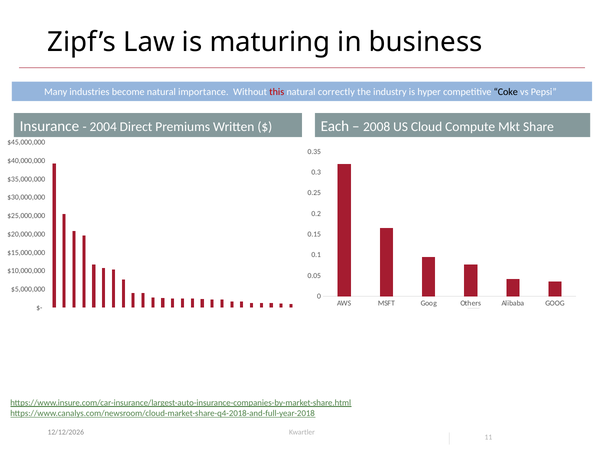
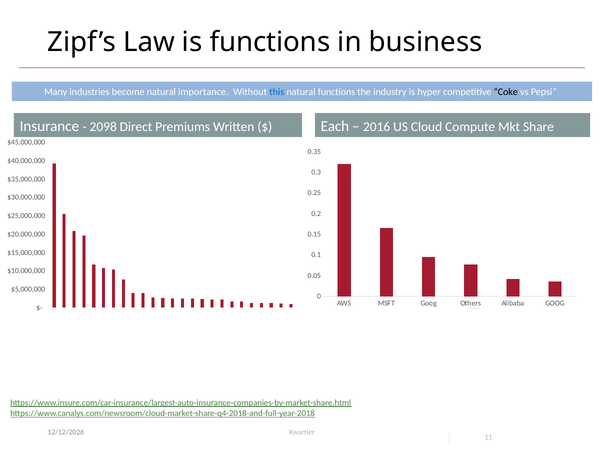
is maturing: maturing -> functions (270, 42)
this colour: red -> blue (277, 92)
natural correctly: correctly -> functions (337, 92)
2004: 2004 -> 2098 (103, 127)
2008: 2008 -> 2016 (377, 127)
